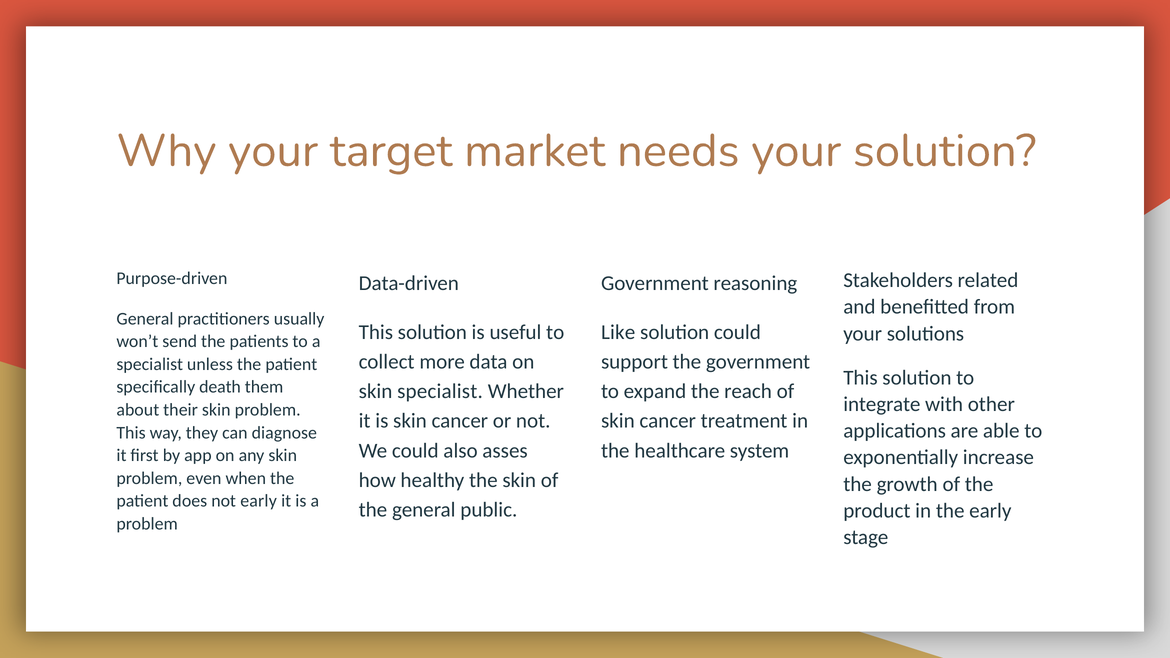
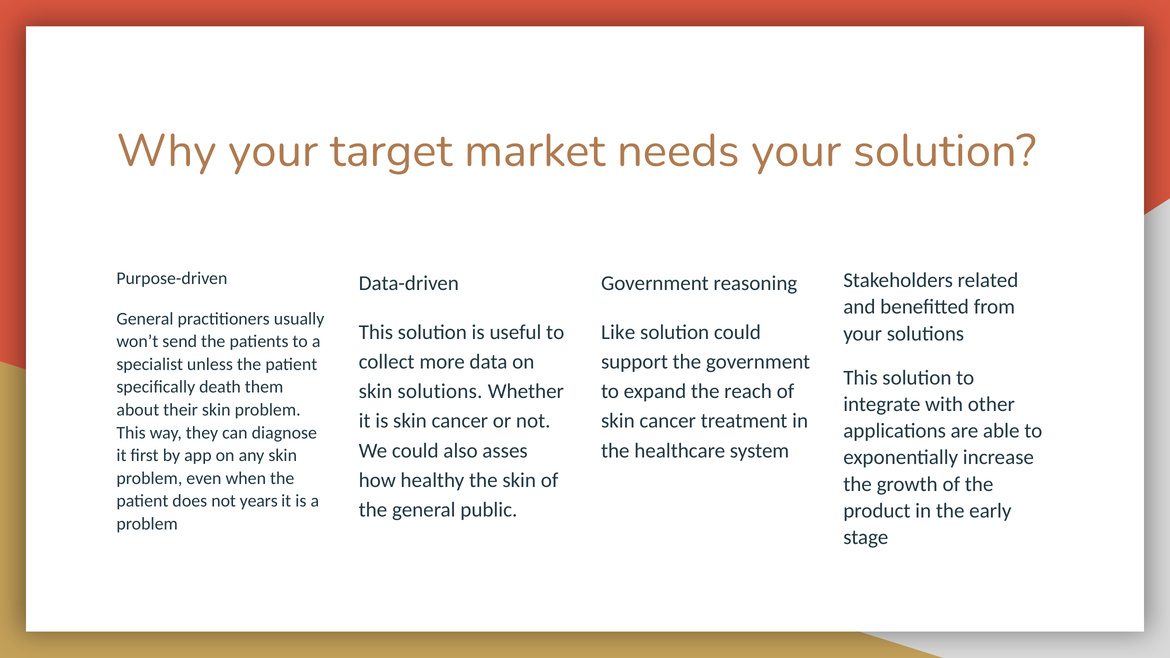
skin specialist: specialist -> solutions (440, 392)
not early: early -> years (259, 501)
